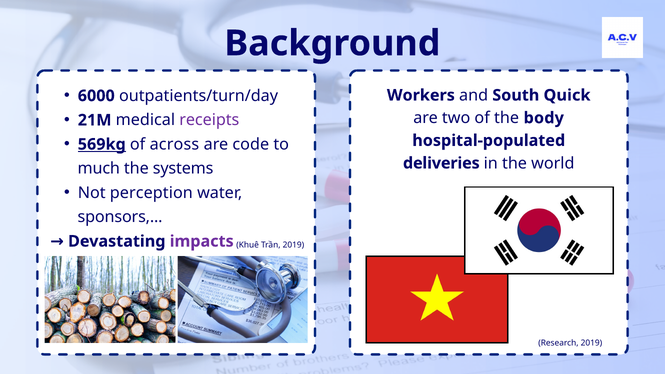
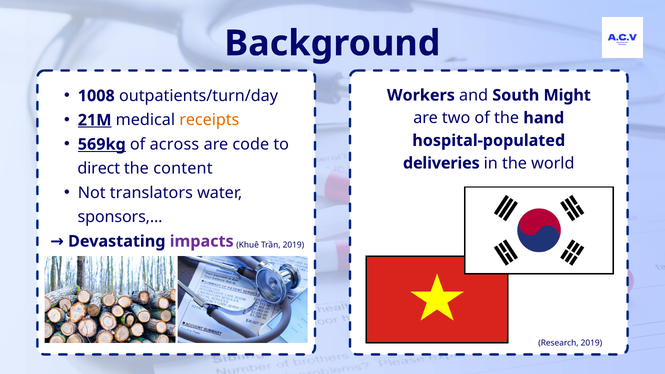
6000: 6000 -> 1008 (96, 96)
Quick: Quick -> Might (567, 95)
21M underline: none -> present (95, 120)
receipts colour: purple -> orange (209, 120)
body: body -> hand (544, 118)
much: much -> direct (99, 169)
systems: systems -> content (183, 169)
perception: perception -> translators (151, 193)
